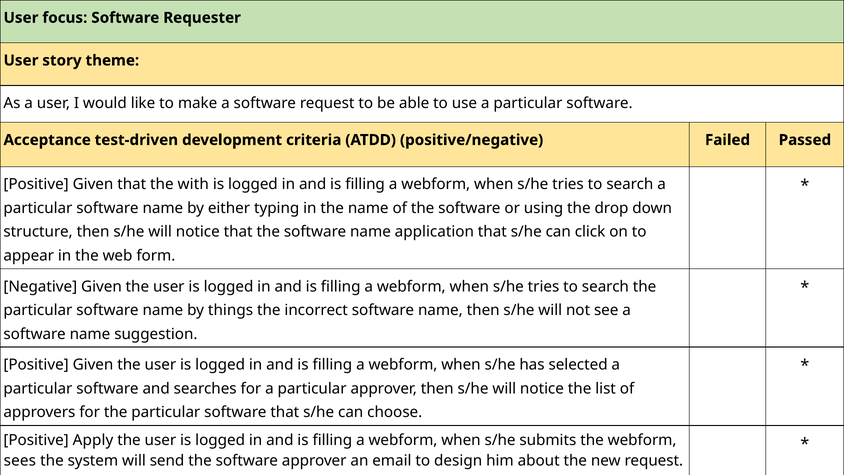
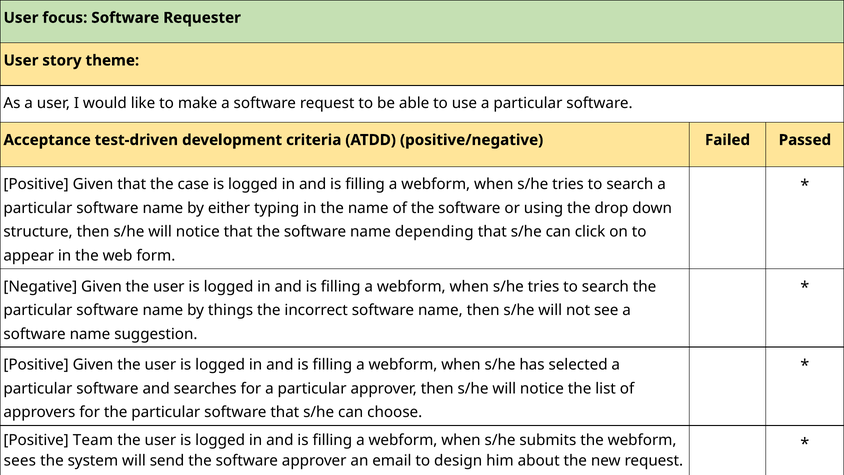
with: with -> case (193, 184)
application: application -> depending (434, 232)
Apply: Apply -> Team (93, 440)
